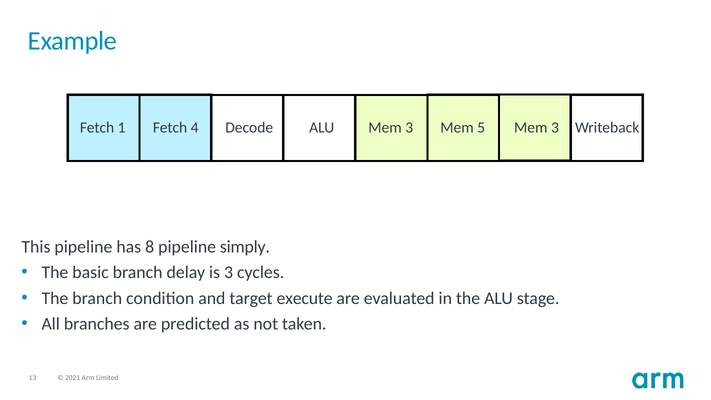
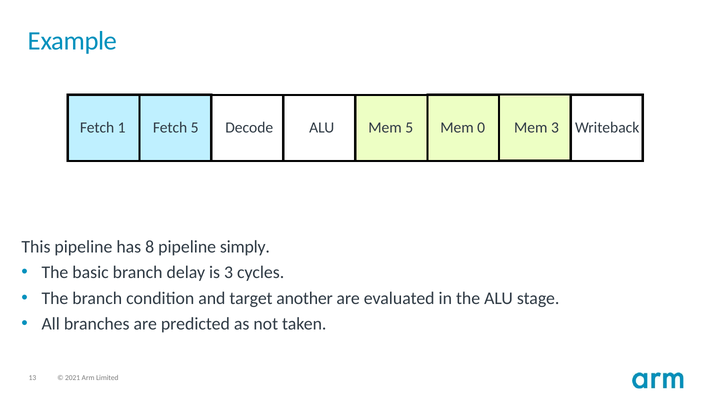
Fetch 4: 4 -> 5 (195, 128)
ALU Mem 3: 3 -> 5 (409, 128)
5: 5 -> 0 (481, 128)
execute: execute -> another (305, 298)
